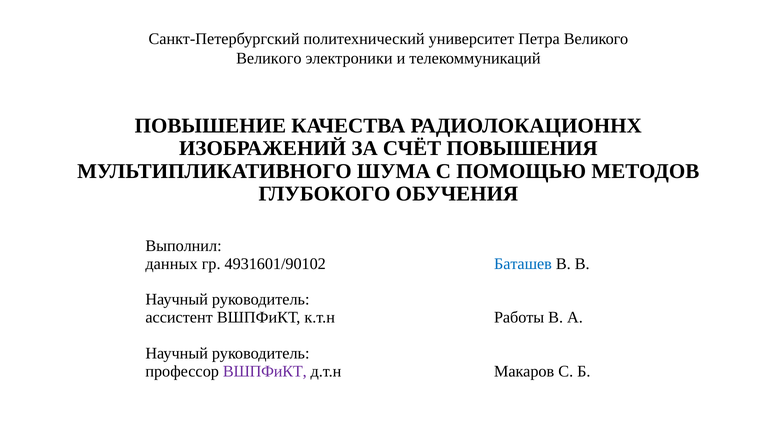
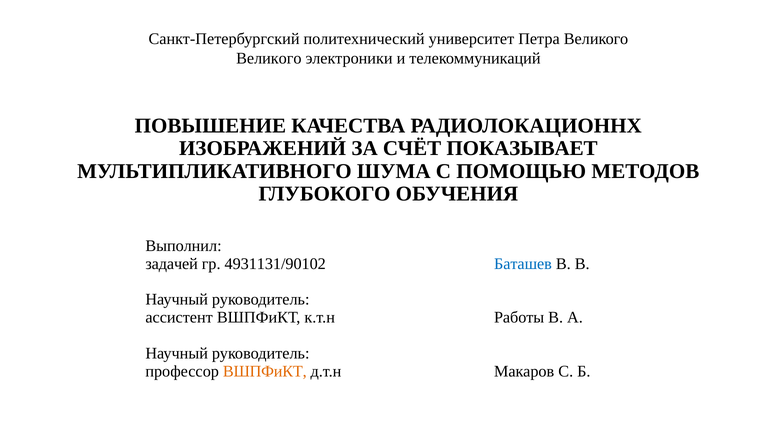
ПОВЫШЕНИЯ: ПОВЫШЕНИЯ -> ПОКАЗЫВАЕТ (522, 149)
данных: данных -> задачей (172, 264)
4931601/90102: 4931601/90102 -> 4931131/90102 (275, 264)
ВШПФиКТ colour: purple -> orange (265, 372)
